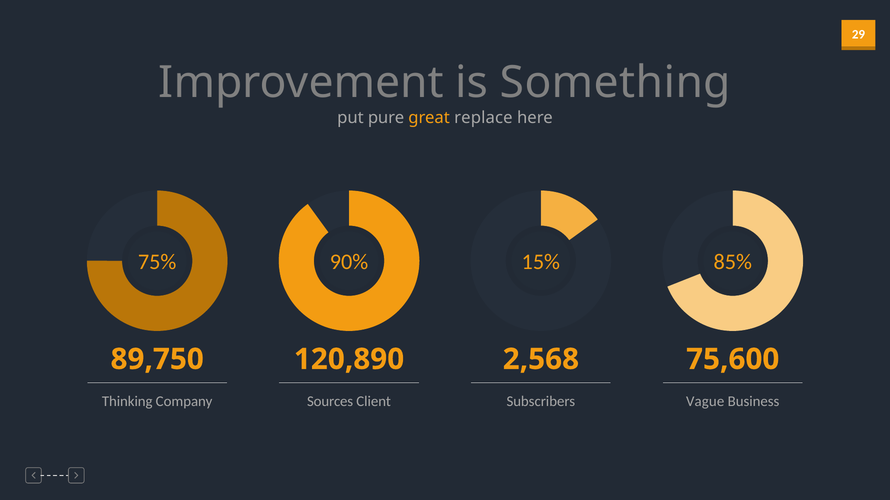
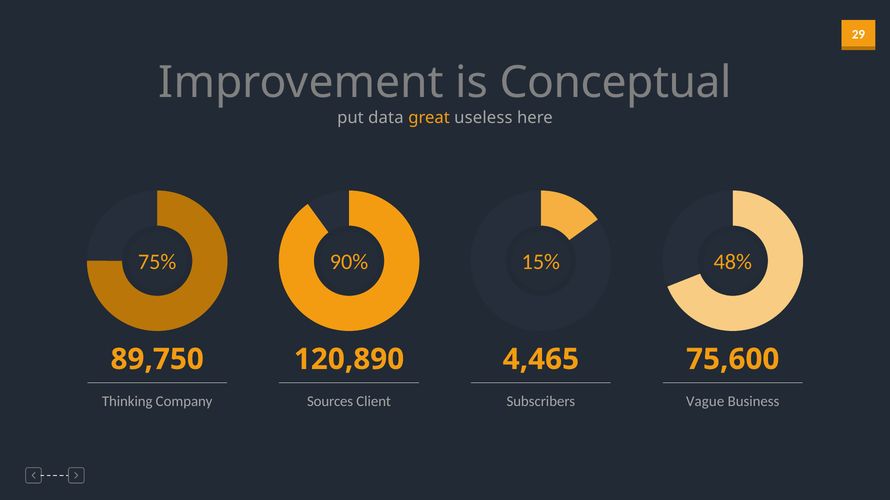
Something: Something -> Conceptual (616, 83)
pure: pure -> data (386, 118)
replace: replace -> useless (483, 118)
85%: 85% -> 48% (733, 262)
2,568: 2,568 -> 4,465 (541, 360)
